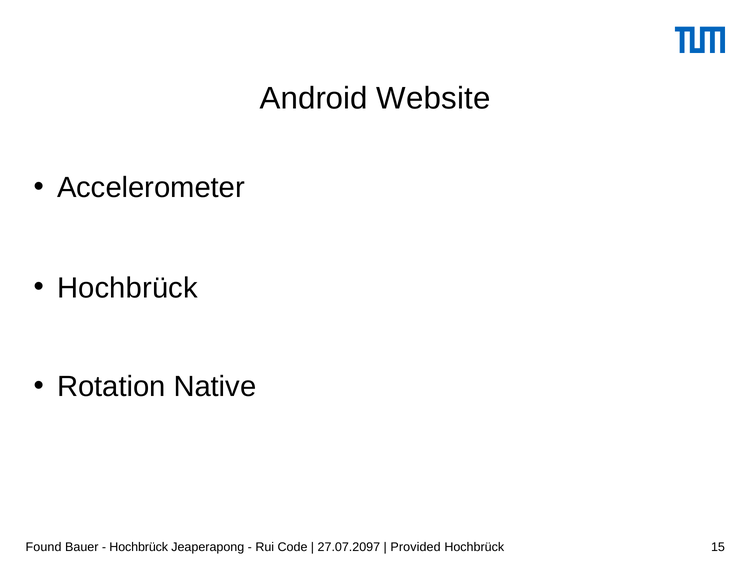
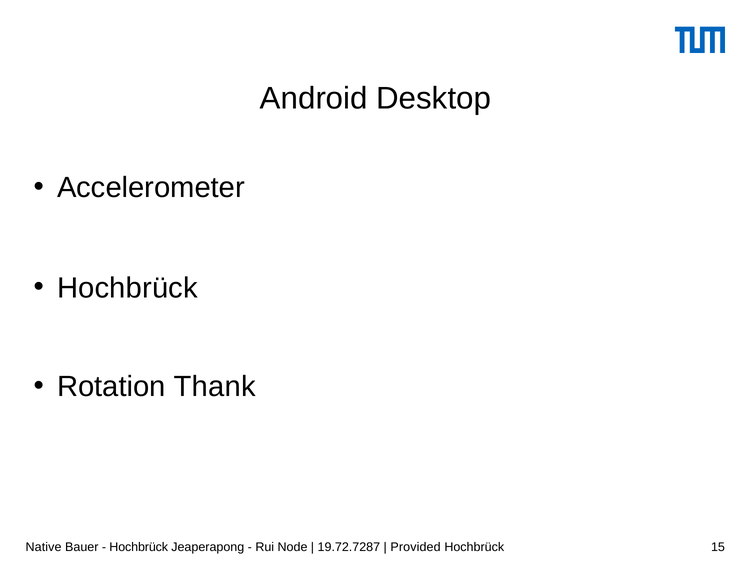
Website: Website -> Desktop (434, 98)
Native: Native -> Thank (215, 387)
Found: Found -> Native (44, 547)
Code: Code -> Node (292, 547)
27.07.2097: 27.07.2097 -> 19.72.7287 (349, 547)
